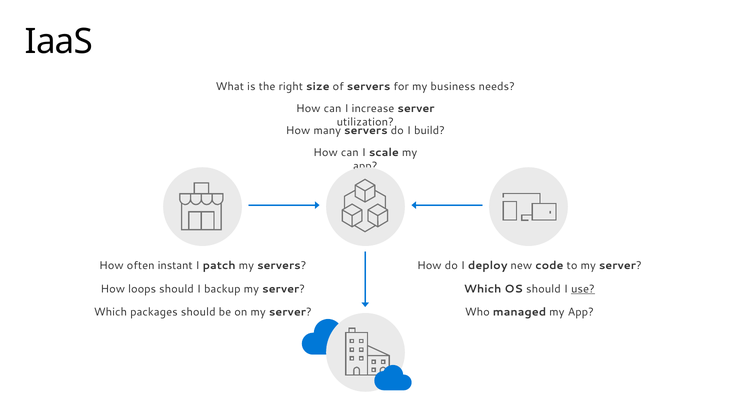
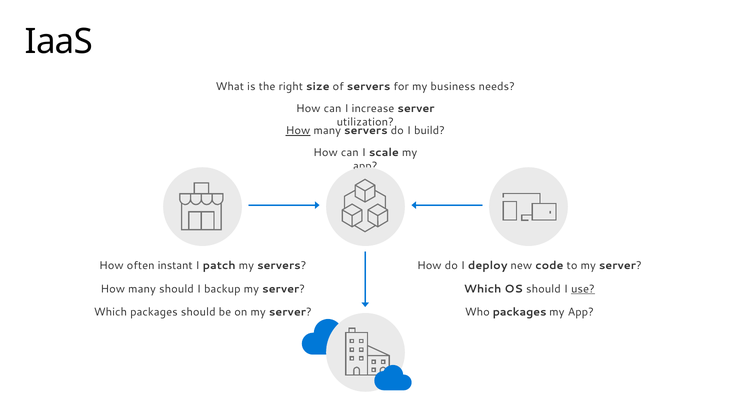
How underline: none -> present (298, 131)
loops: loops -> many (142, 289)
Who managed: managed -> packages (520, 312)
